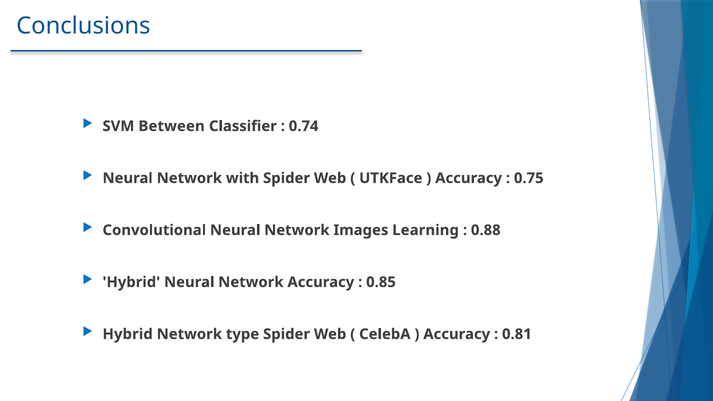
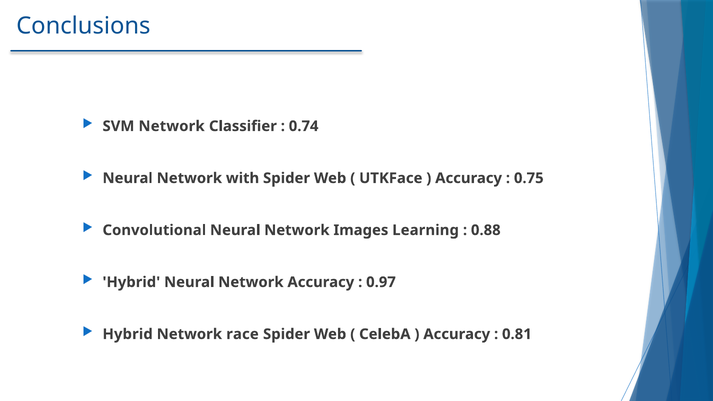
SVM Between: Between -> Network (172, 126)
0.85: 0.85 -> 0.97 (381, 282)
type: type -> race (242, 334)
